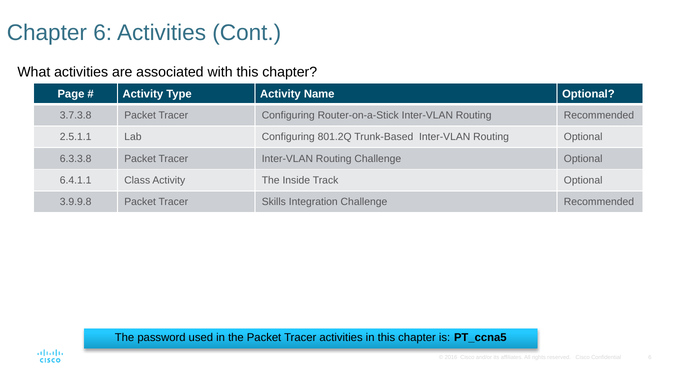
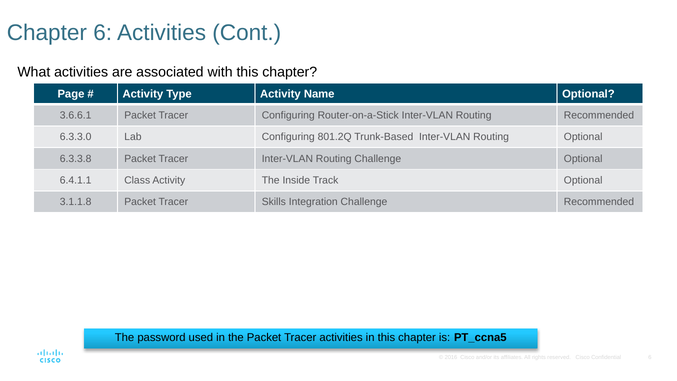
3.7.3.8: 3.7.3.8 -> 3.6.6.1 (76, 115)
2.5.1.1: 2.5.1.1 -> 6.3.3.0 (76, 137)
3.9.9.8: 3.9.9.8 -> 3.1.1.8 (76, 202)
